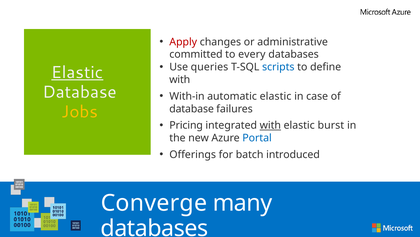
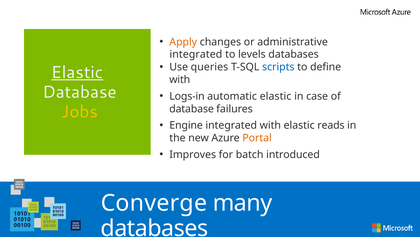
Apply colour: red -> orange (183, 42)
committed: committed -> integrated (196, 54)
every: every -> levels (252, 54)
With-in: With-in -> Logs-in (187, 96)
Pricing: Pricing -> Engine (186, 125)
with underline: present -> none (270, 125)
burst: burst -> reads (331, 125)
Portal colour: blue -> orange (257, 138)
Offerings: Offerings -> Improves (193, 154)
